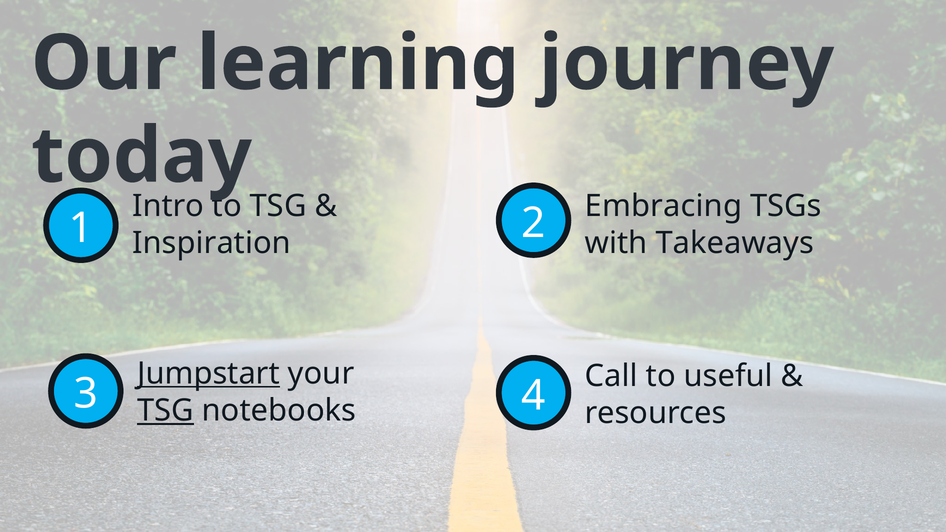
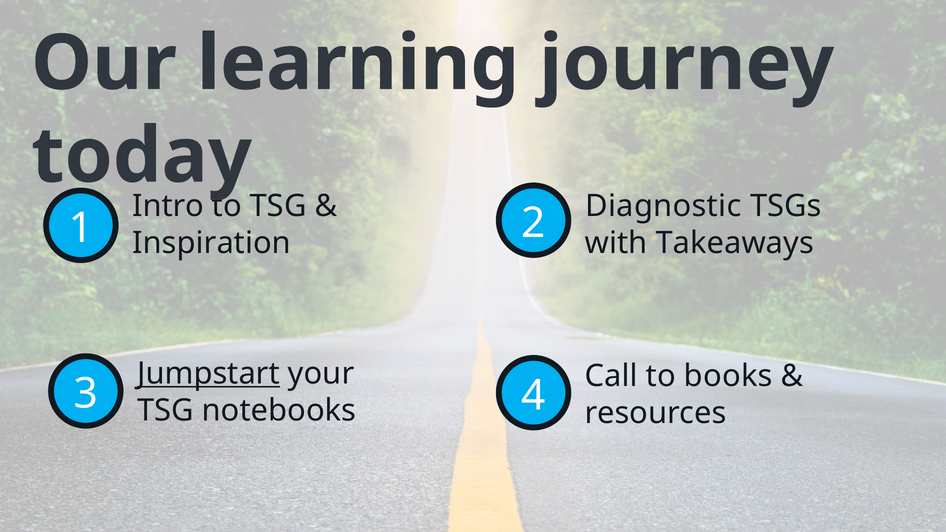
Embracing: Embracing -> Diagnostic (663, 206)
useful: useful -> books (728, 376)
TSG underline: present -> none (166, 411)
